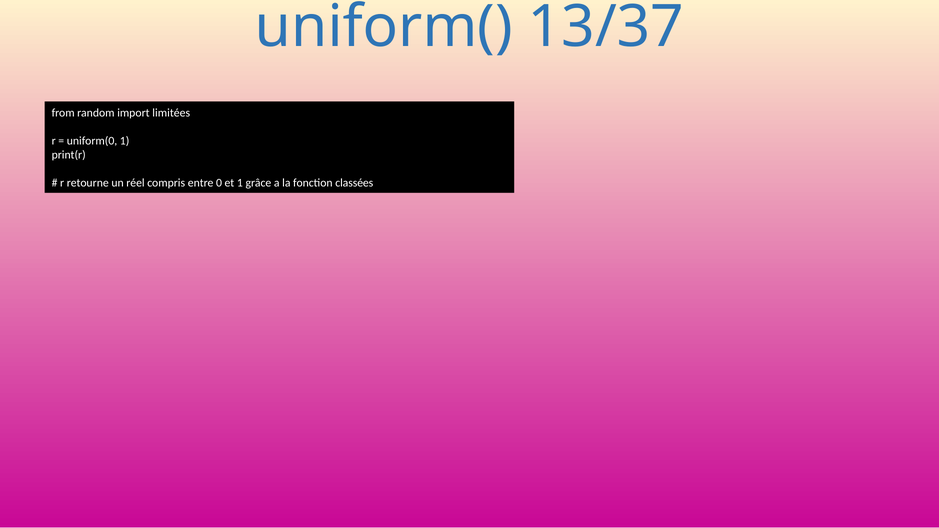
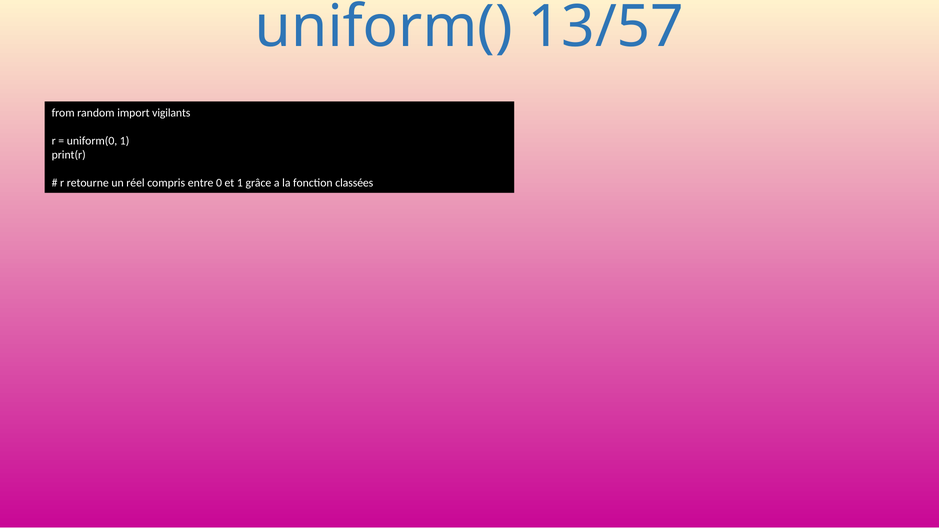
13/37: 13/37 -> 13/57 (606, 27)
limitées: limitées -> vigilants (171, 113)
